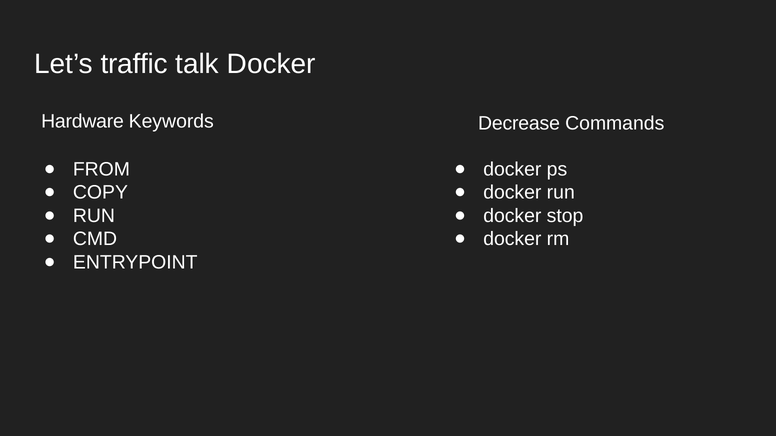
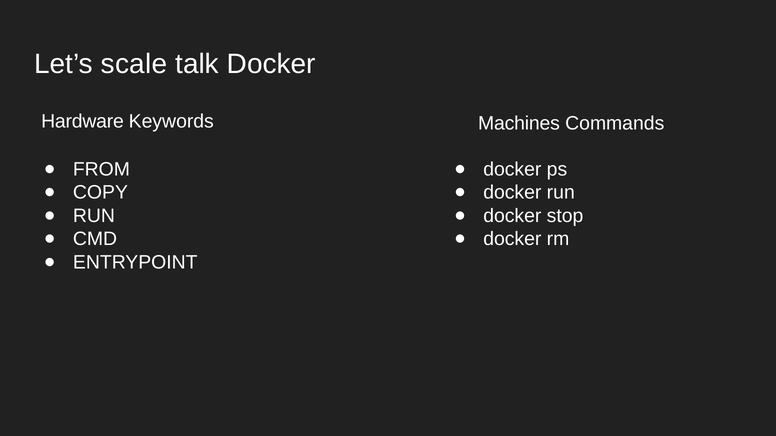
traffic: traffic -> scale (134, 64)
Decrease: Decrease -> Machines (519, 124)
